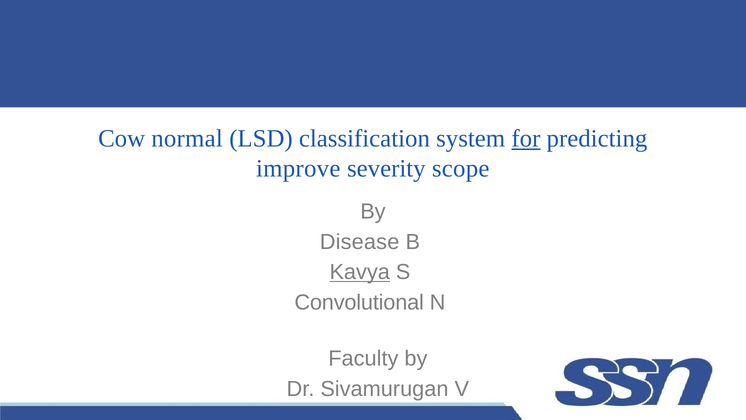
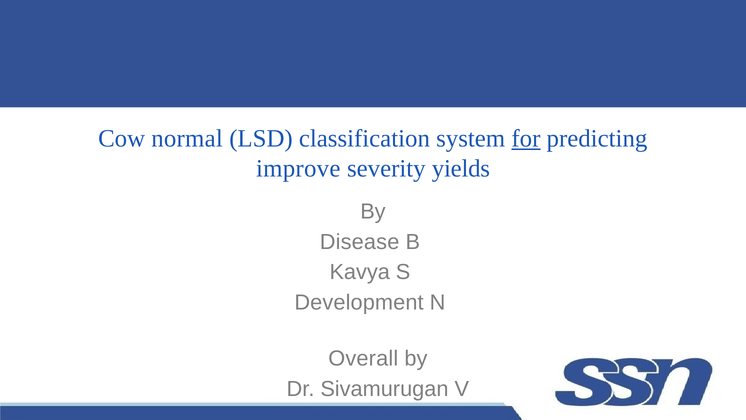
scope: scope -> yields (461, 168)
Kavya underline: present -> none (360, 272)
Convolutional: Convolutional -> Development (359, 302)
Faculty: Faculty -> Overall (363, 358)
